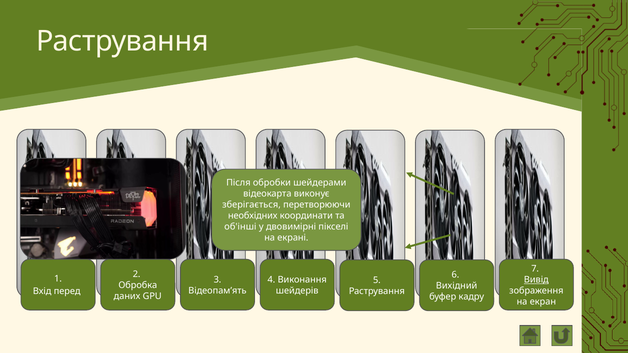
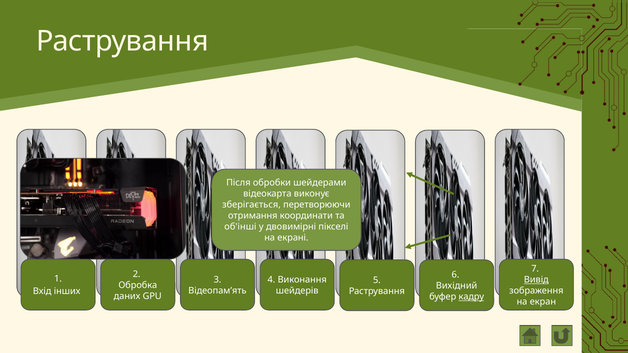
необхідних: необхідних -> отримання (253, 216)
перед: перед -> інших (67, 291)
кадру underline: none -> present (471, 297)
